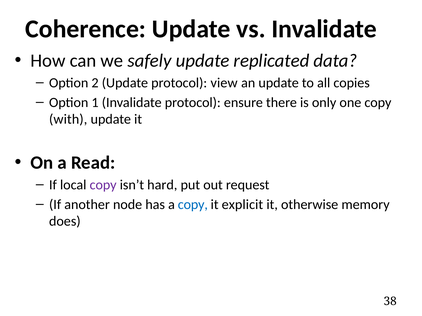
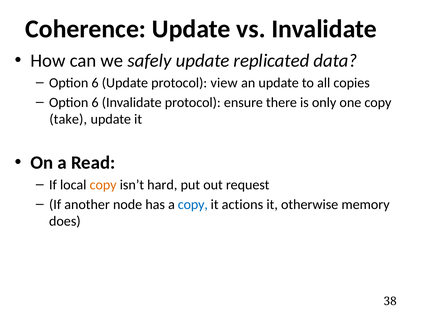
2: 2 -> 6 (95, 83)
1: 1 -> 6 (95, 103)
with: with -> take (68, 119)
copy colour: purple -> orange (103, 185)
explicit: explicit -> actions (242, 205)
